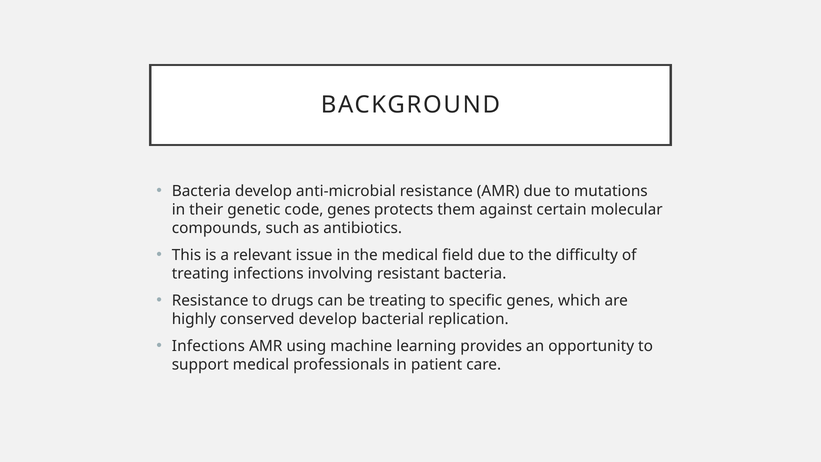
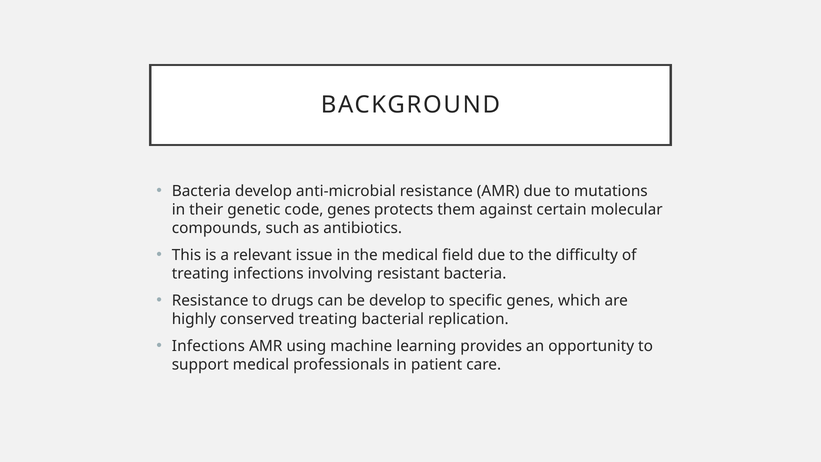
be treating: treating -> develop (398, 301)
conserved develop: develop -> treating (328, 319)
